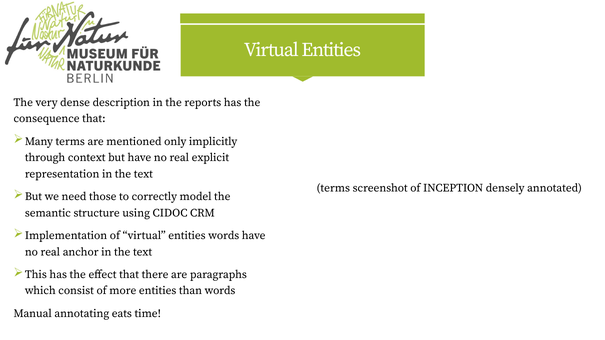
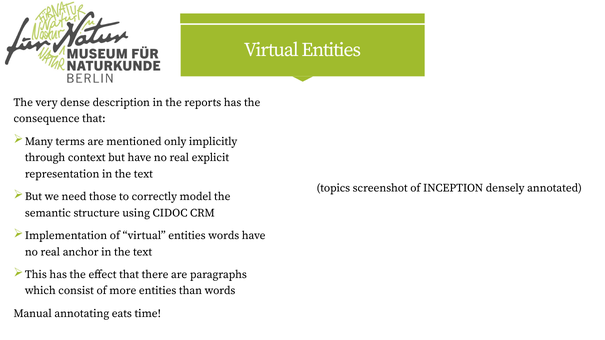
terms: terms -> topics (333, 188)
